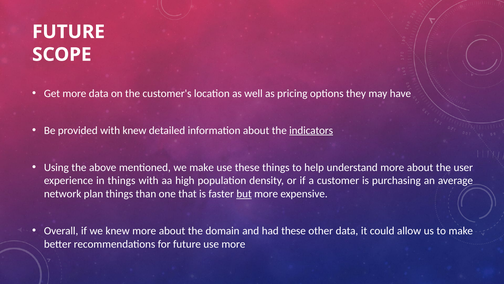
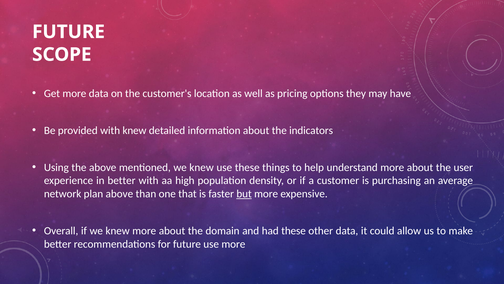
indicators underline: present -> none (311, 130)
mentioned we make: make -> knew (202, 167)
in things: things -> better (122, 180)
plan things: things -> above (119, 194)
